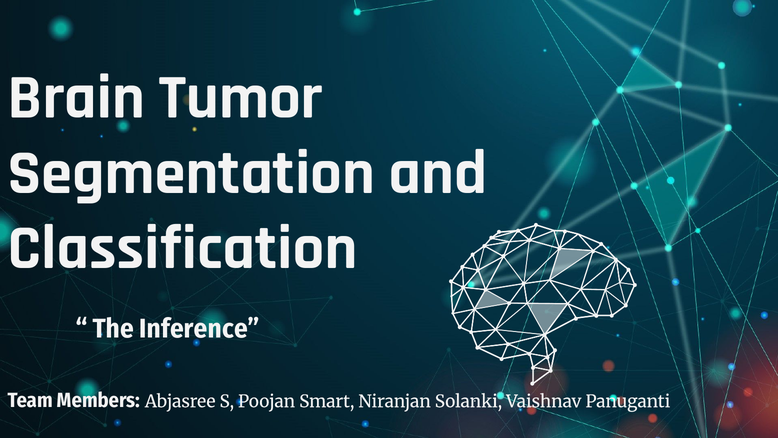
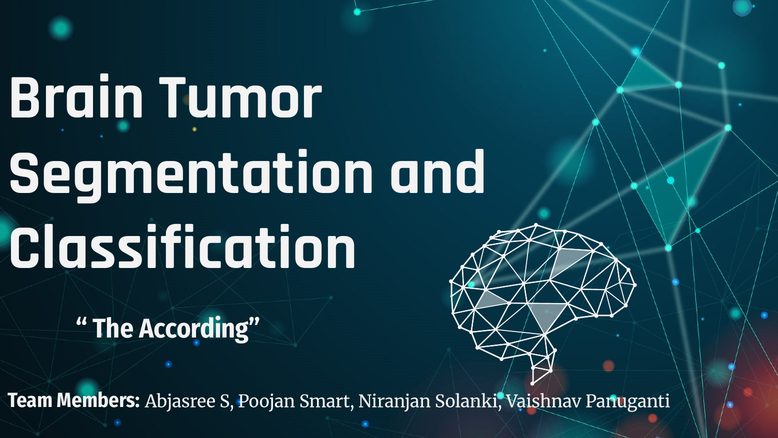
Inference: Inference -> According (200, 329)
